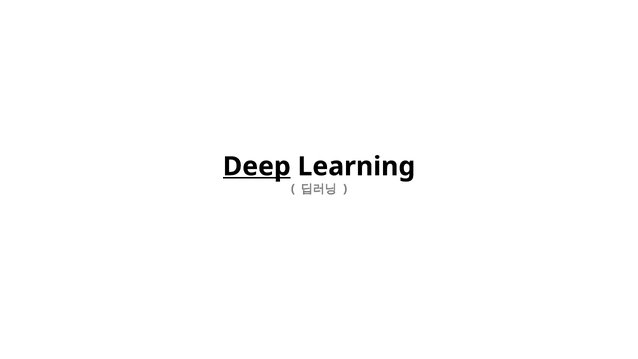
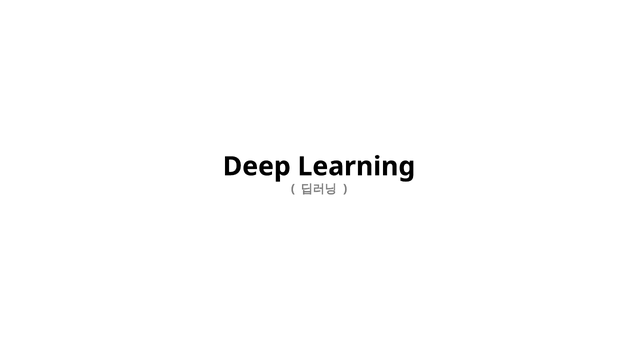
Deep underline: present -> none (257, 166)
